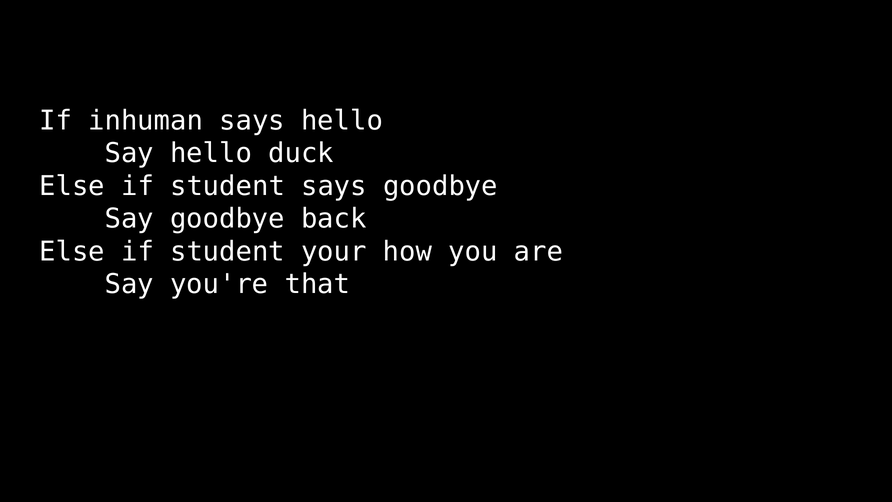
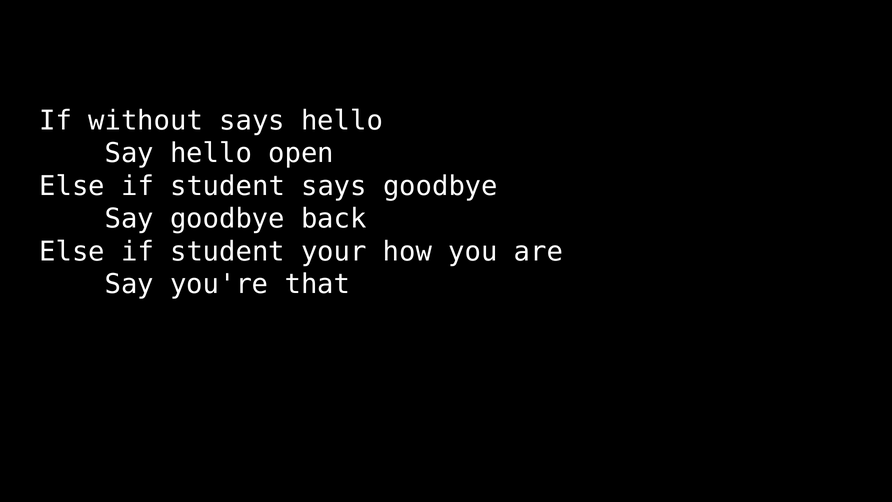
inhuman: inhuman -> without (146, 121)
duck: duck -> open (301, 153)
